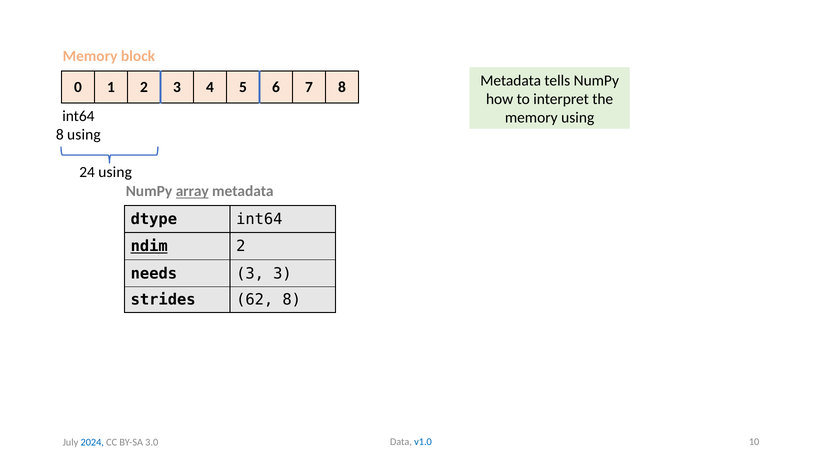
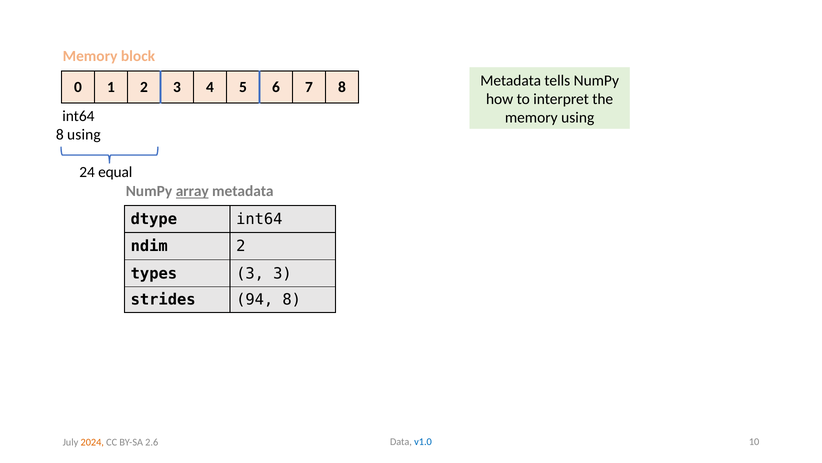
24 using: using -> equal (115, 172)
ndim underline: present -> none (149, 246)
needs: needs -> types (154, 273)
62: 62 -> 94 (255, 299)
2024 colour: blue -> orange (92, 442)
3.0: 3.0 -> 2.6 (152, 442)
